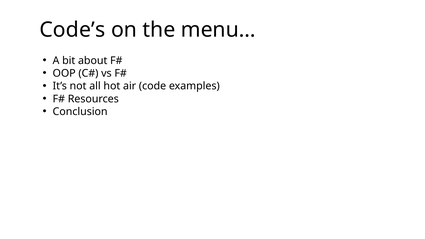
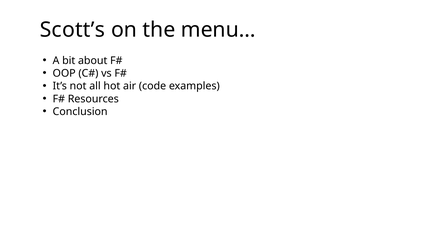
Code’s: Code’s -> Scott’s (72, 30)
